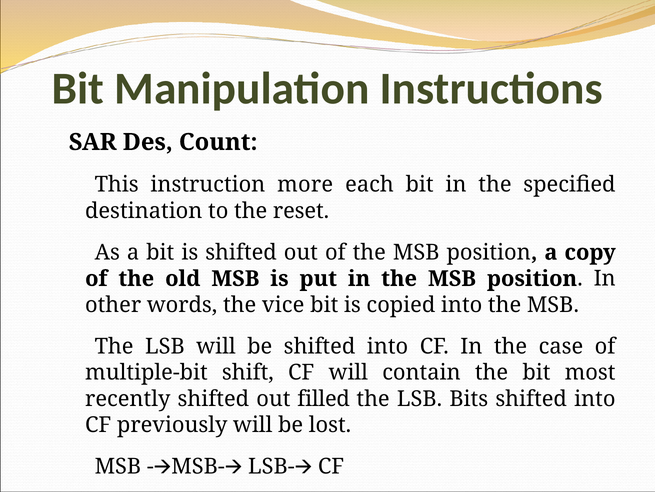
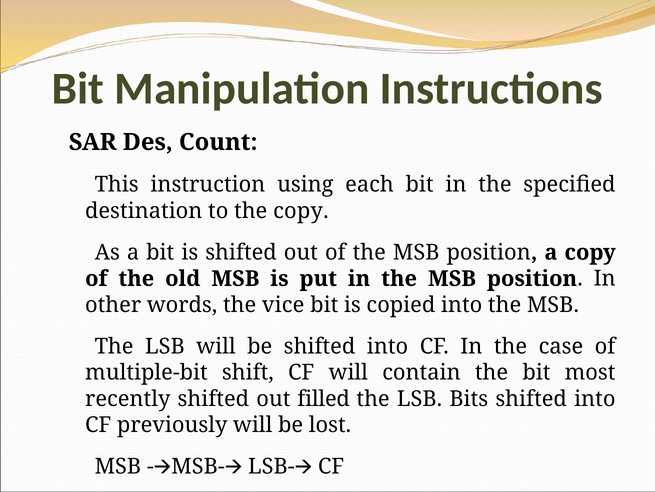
more: more -> using (305, 184)
the reset: reset -> copy (301, 211)
